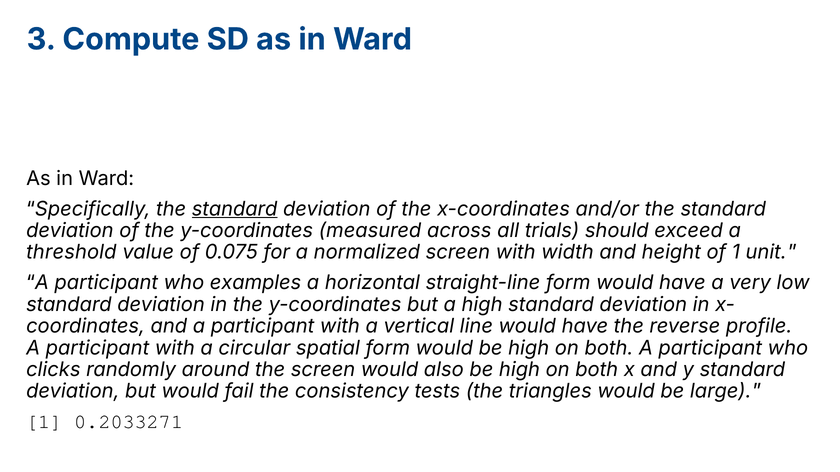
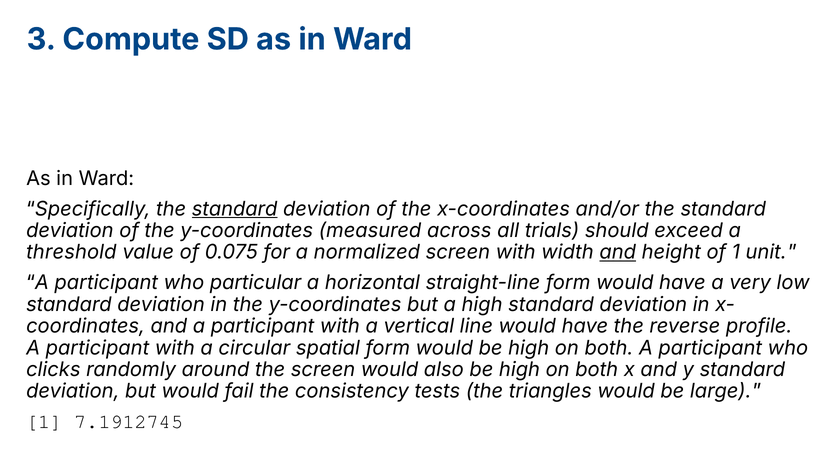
and underline: none -> present (618, 253)
examples: examples -> particular (256, 283)
0.2033271: 0.2033271 -> 7.1912745 (129, 422)
